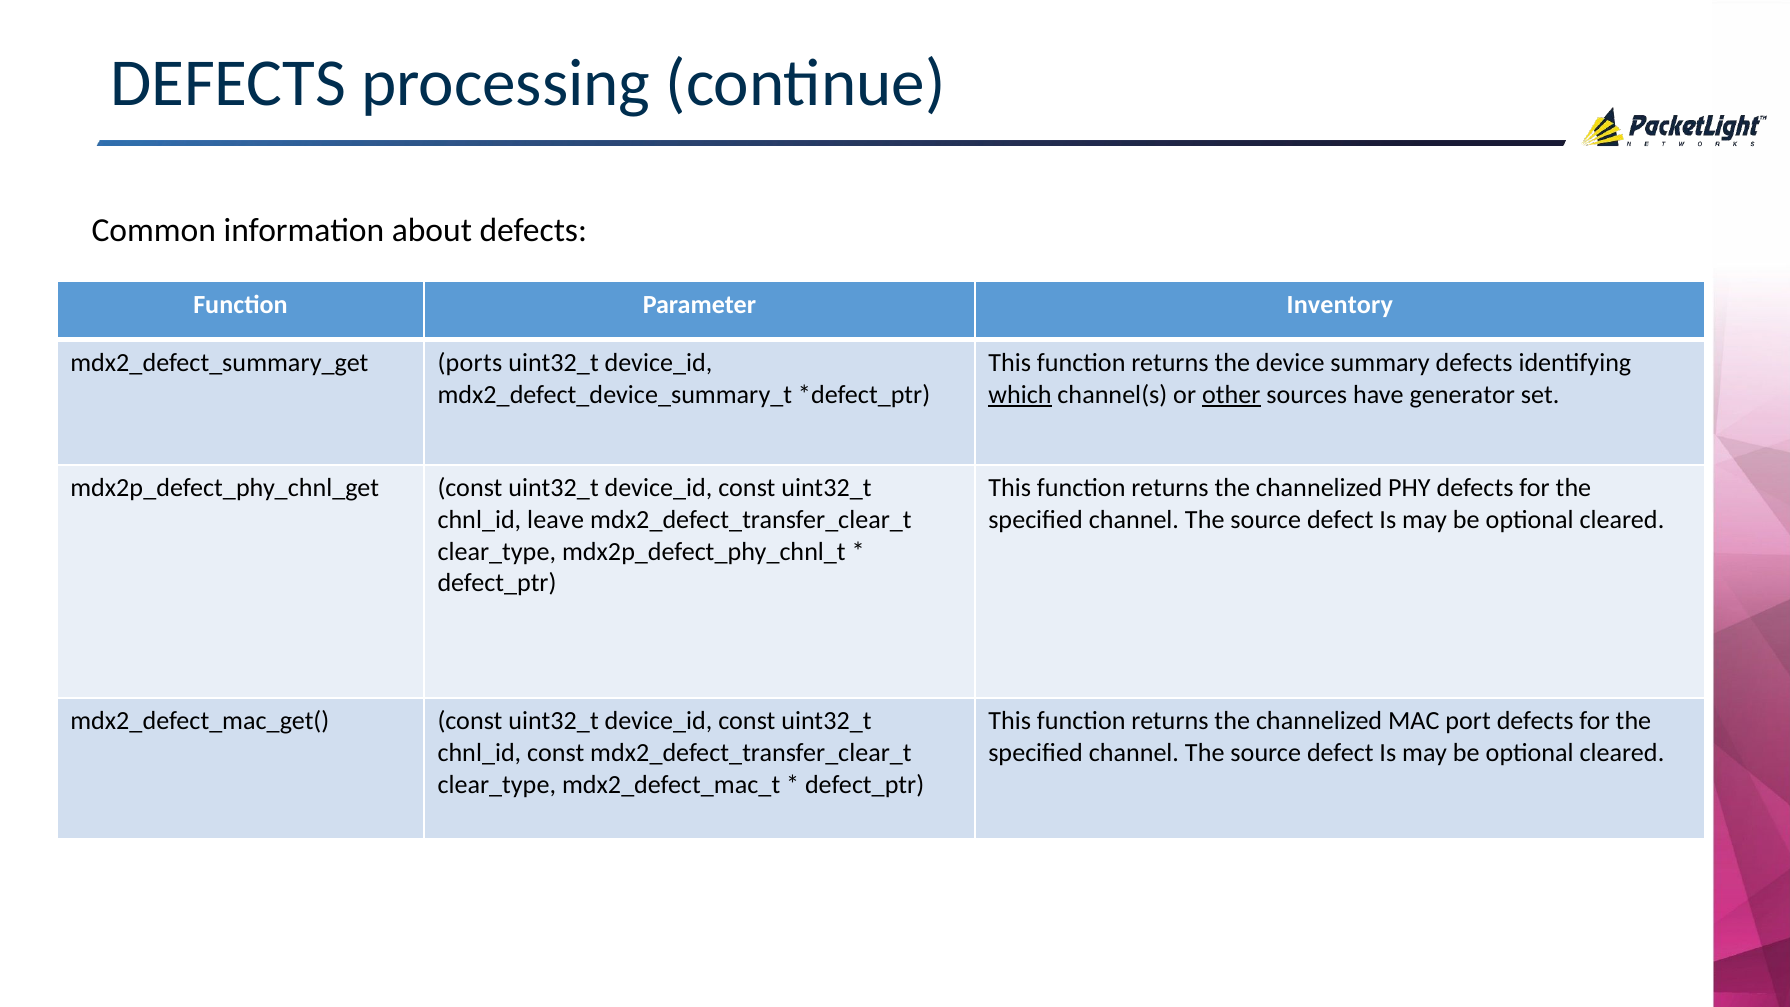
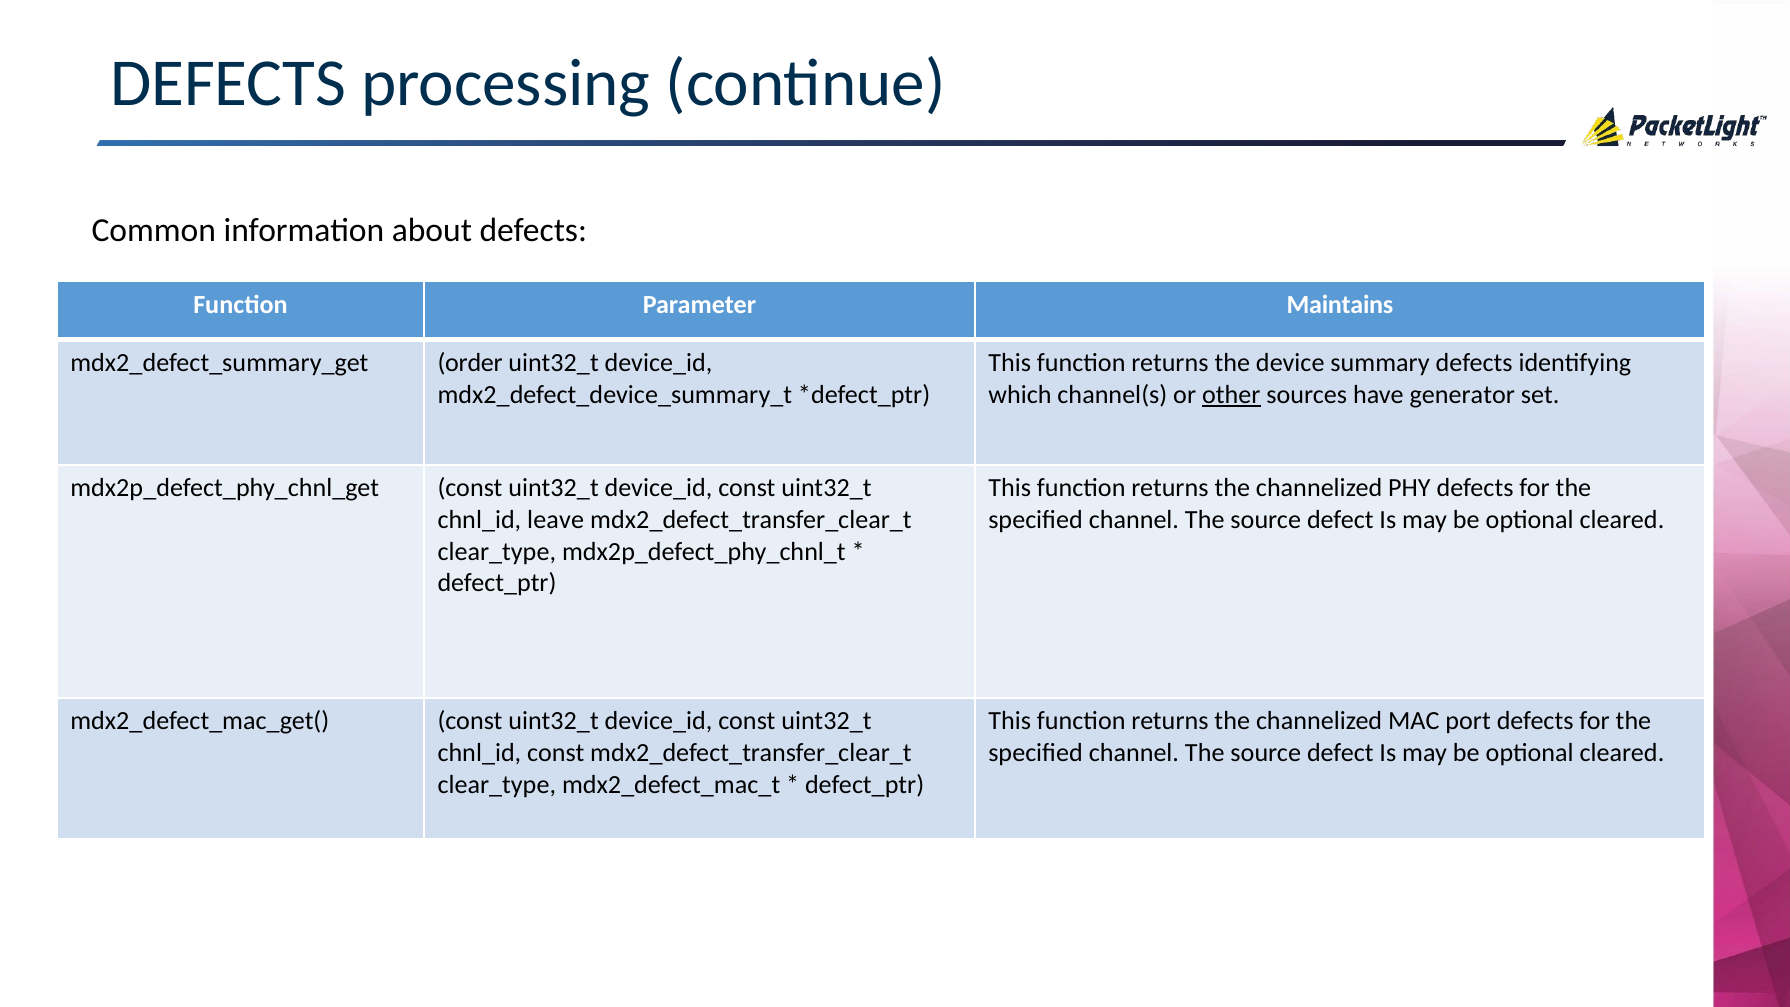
Inventory: Inventory -> Maintains (1340, 304)
ports: ports -> order (470, 363)
which underline: present -> none (1020, 395)
